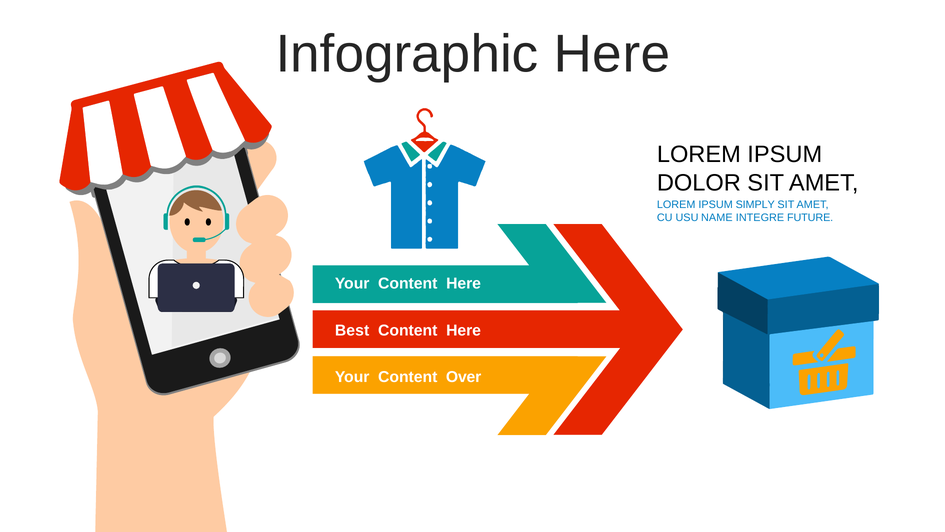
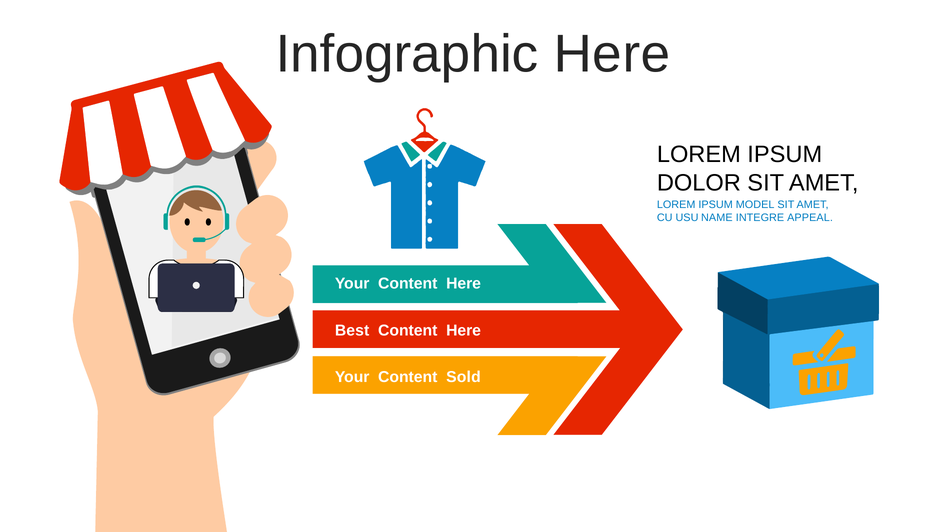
SIMPLY: SIMPLY -> MODEL (755, 204)
FUTURE: FUTURE -> APPEAL (810, 217)
Over: Over -> Sold (463, 377)
